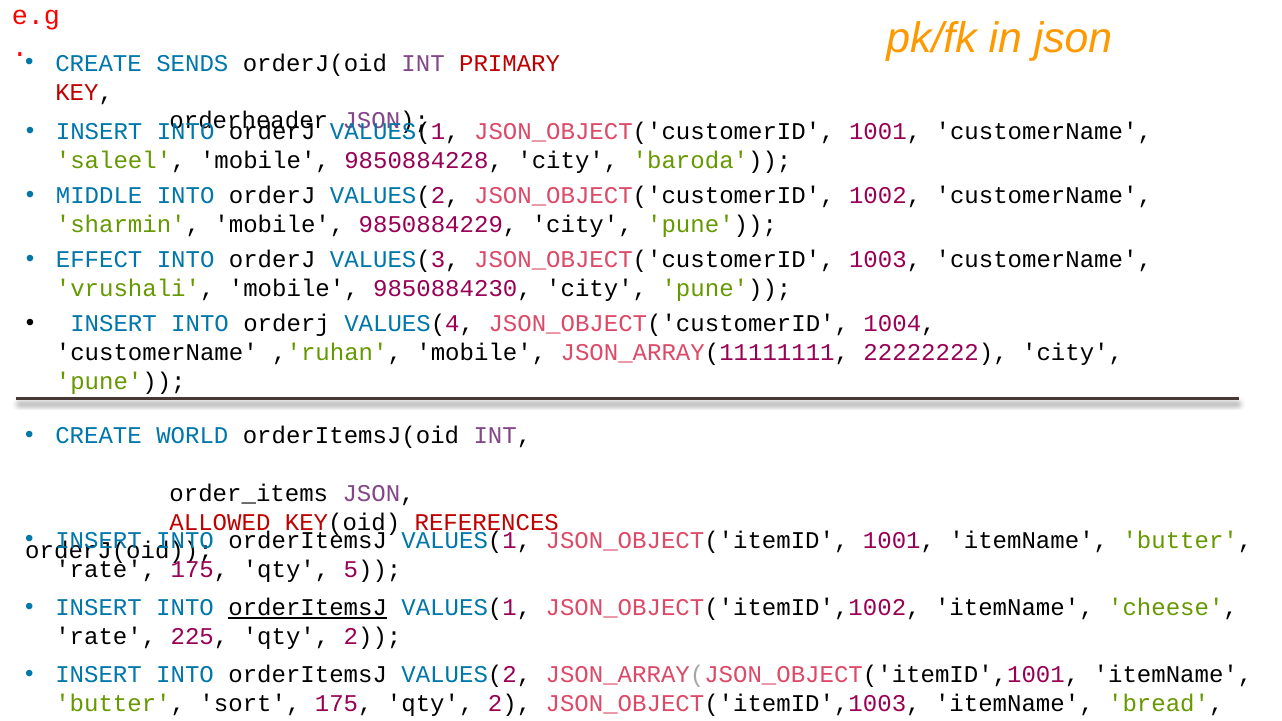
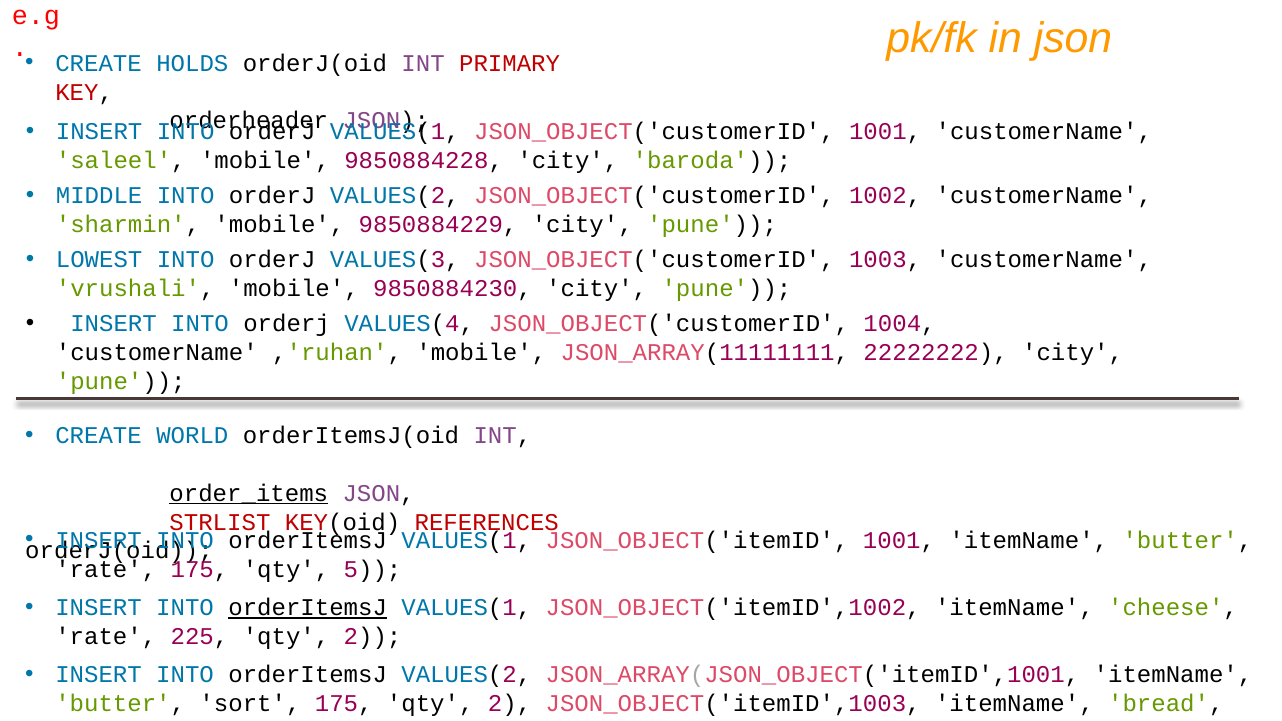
SENDS: SENDS -> HOLDS (192, 63)
EFFECT: EFFECT -> LOWEST (99, 260)
order_items underline: none -> present (249, 493)
ALLOWED: ALLOWED -> STRLIST (220, 522)
